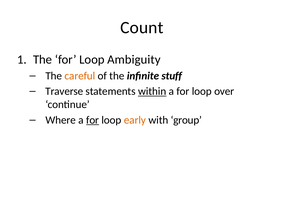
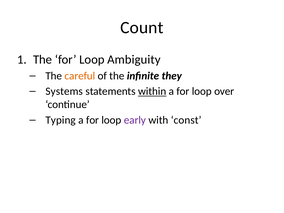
stuff: stuff -> they (172, 76)
Traverse: Traverse -> Systems (64, 91)
Where: Where -> Typing (61, 120)
for underline: present -> none (93, 120)
early colour: orange -> purple (135, 120)
group: group -> const (186, 120)
